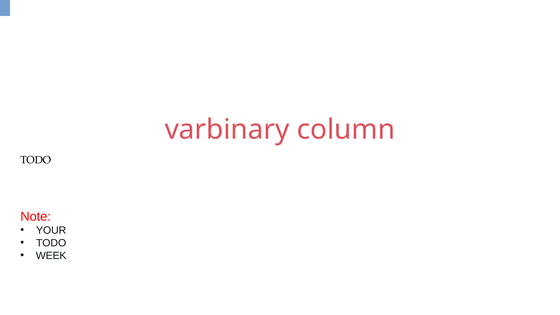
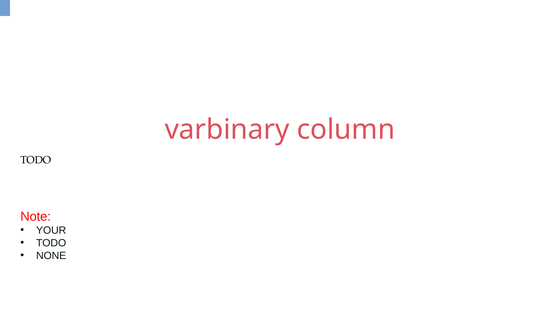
WEEK: WEEK -> NONE (51, 256)
